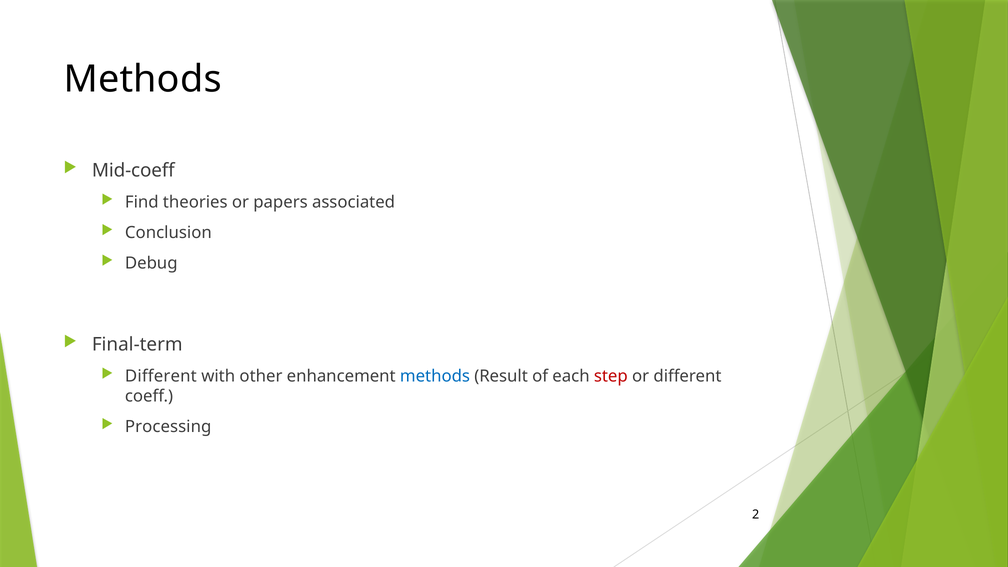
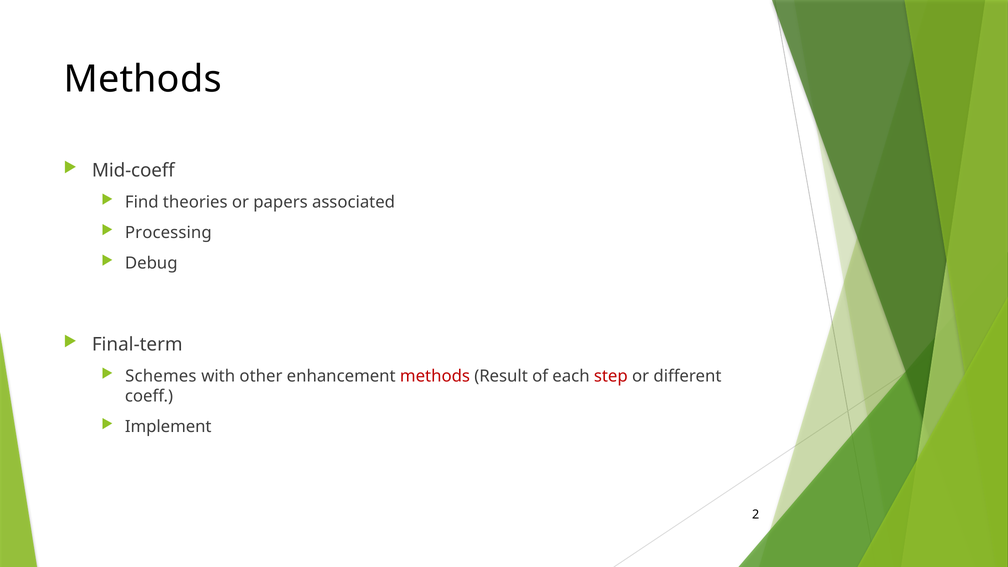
Conclusion: Conclusion -> Processing (168, 233)
Different: Different -> Schemes (161, 376)
methods colour: blue -> red (435, 376)
Processing: Processing -> Implement (168, 427)
